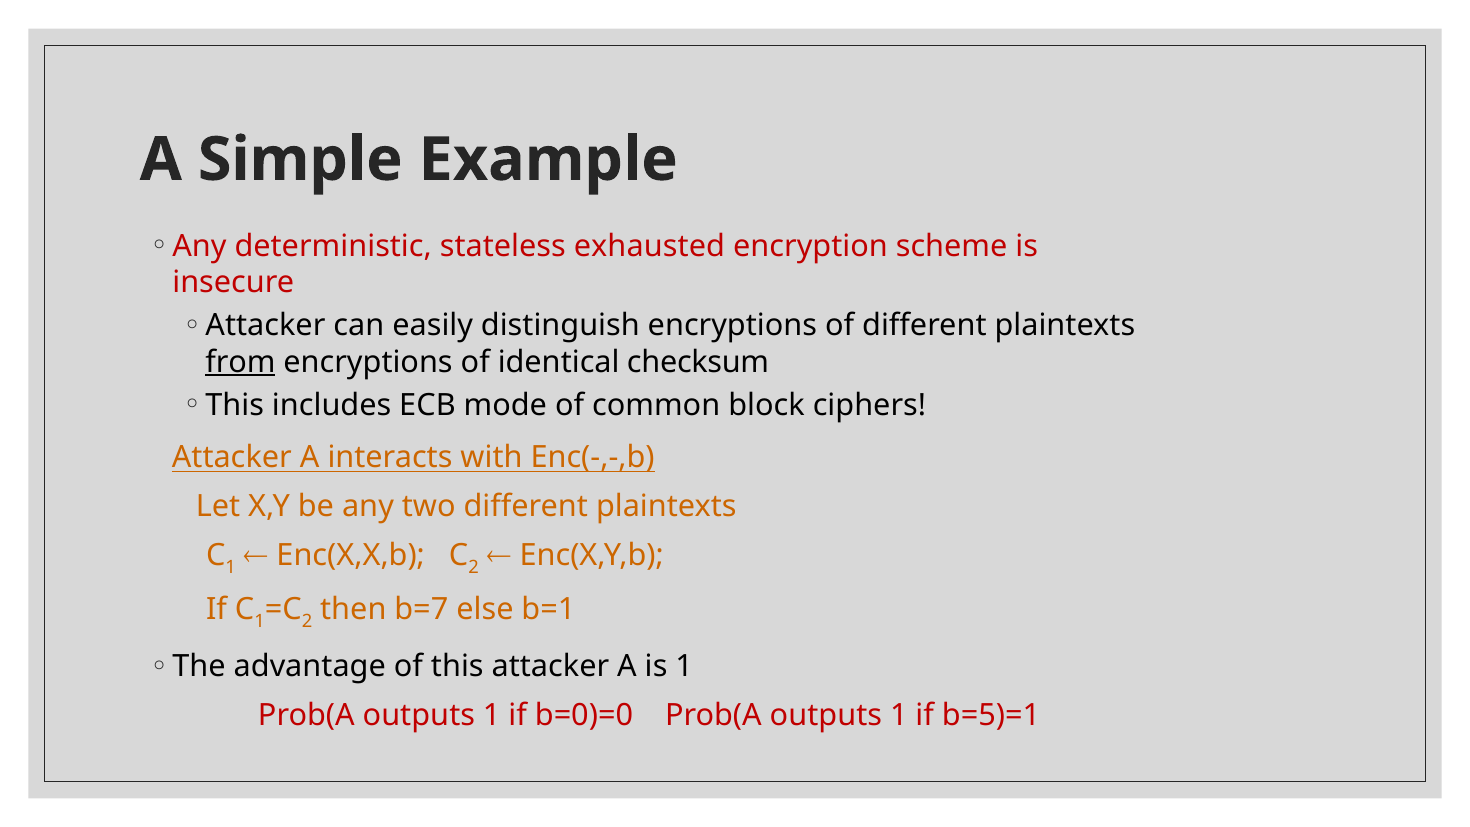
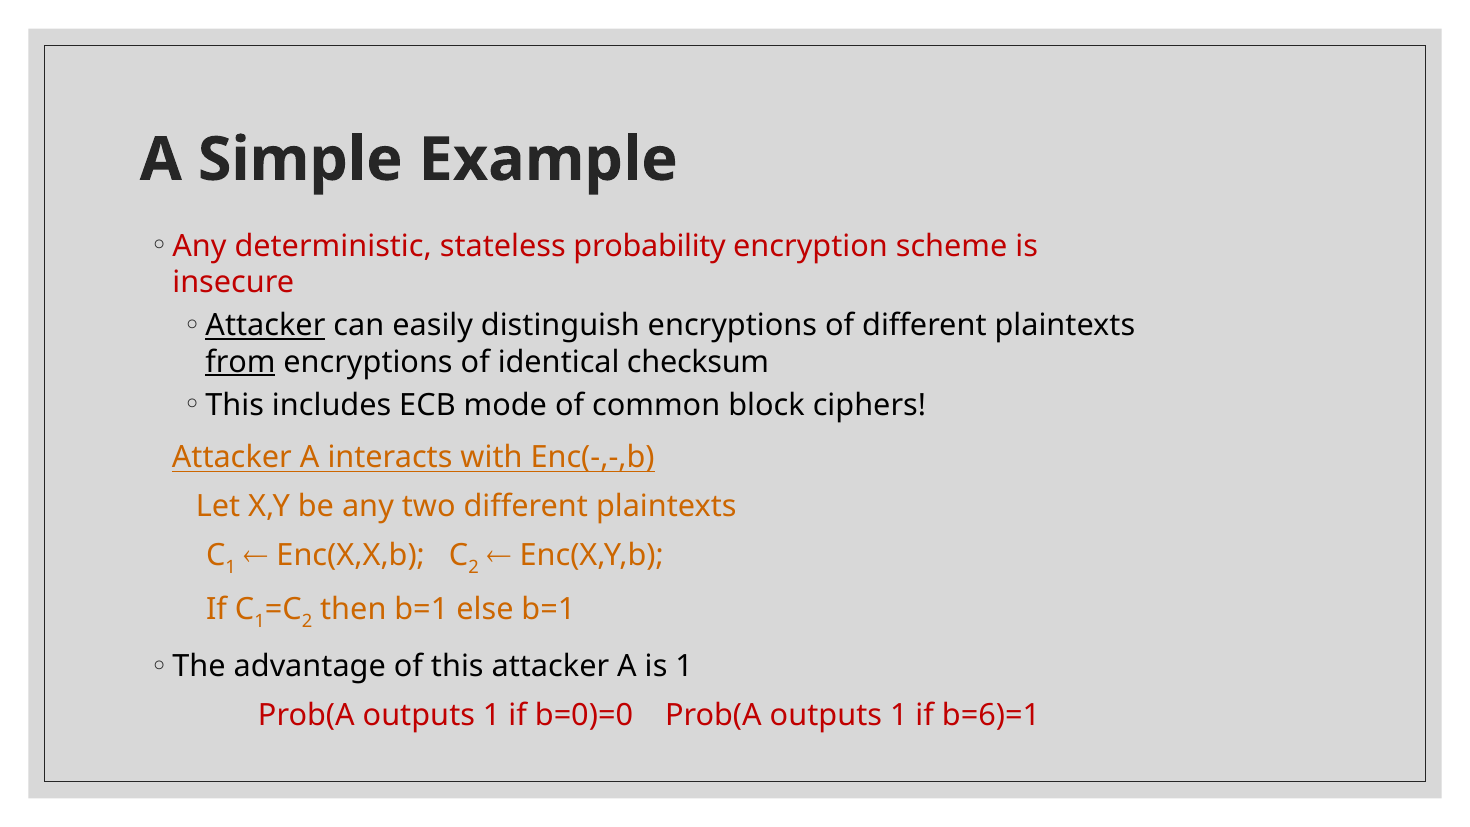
exhausted: exhausted -> probability (650, 246)
Attacker underline: none -> present (265, 326)
then b=7: b=7 -> b=1 (421, 609)
b=5)=1: b=5)=1 -> b=6)=1 (991, 715)
